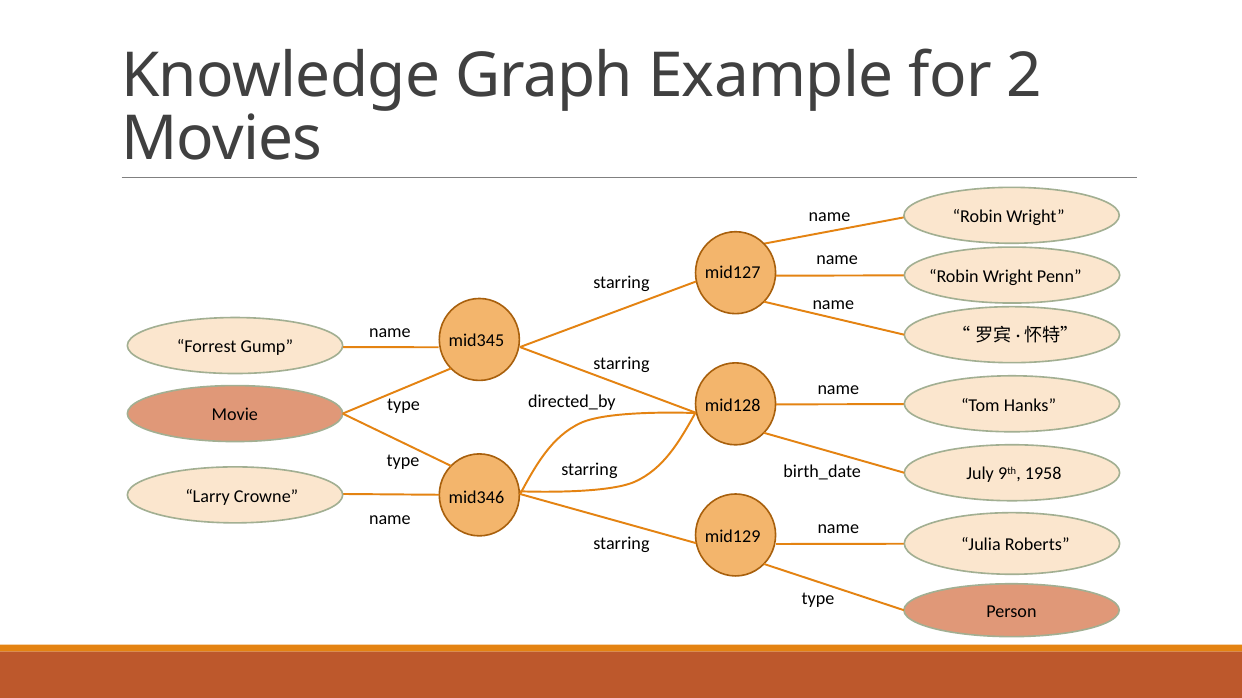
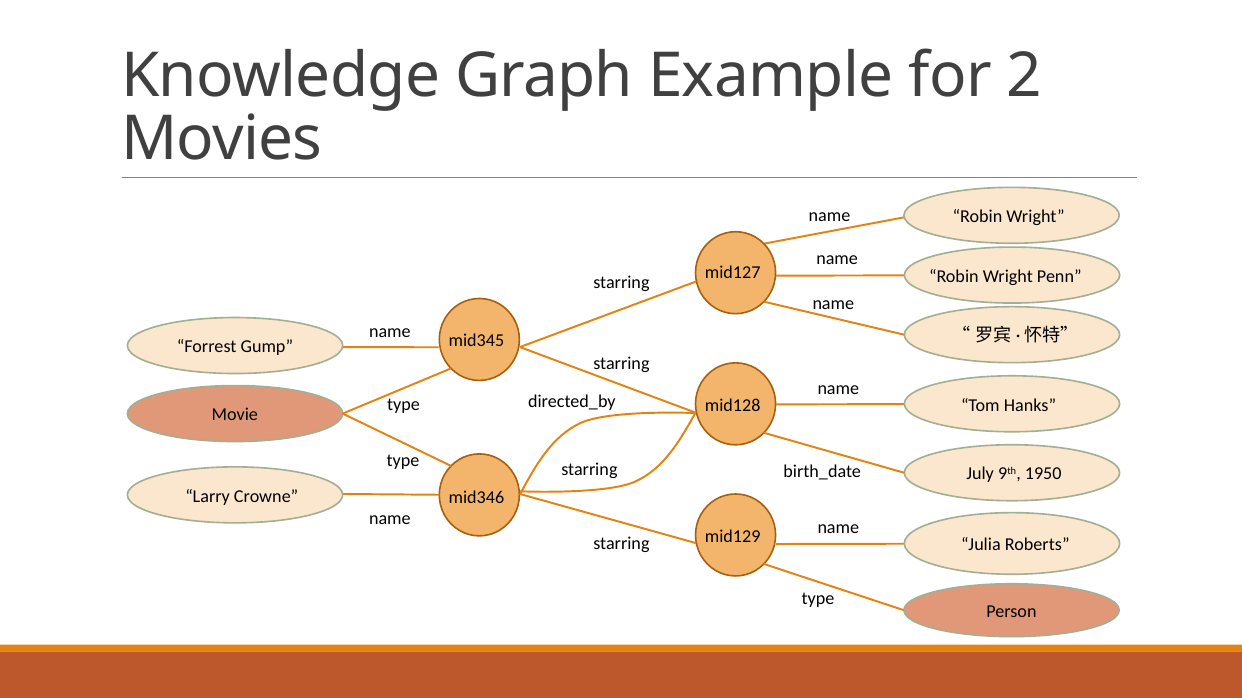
1958: 1958 -> 1950 (1043, 474)
